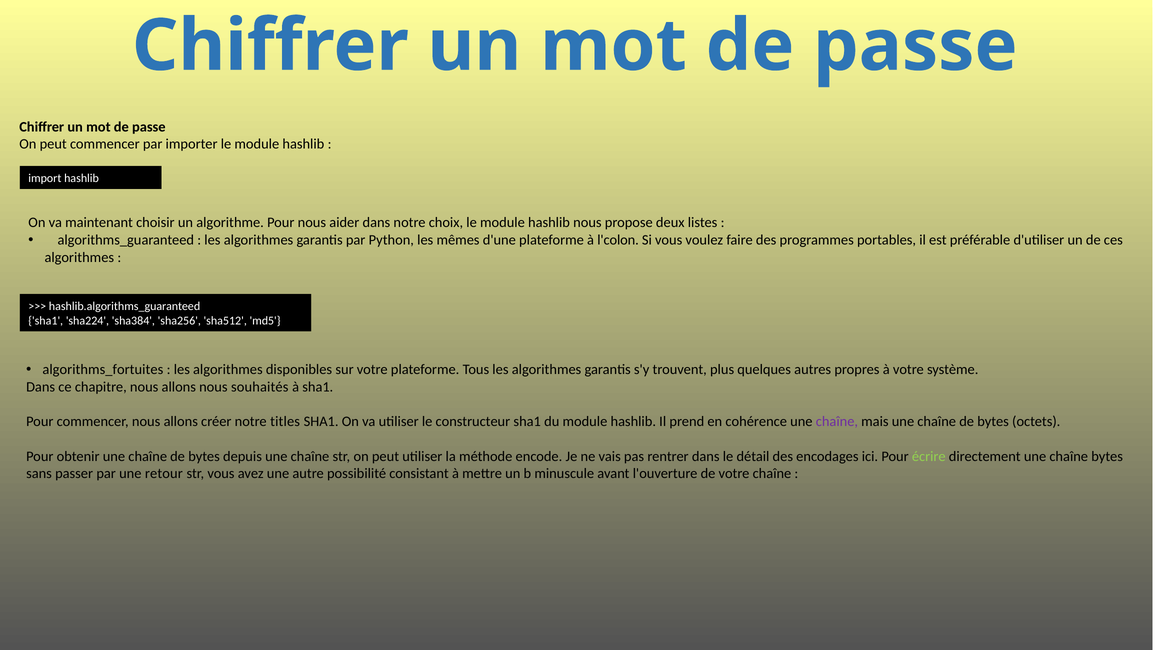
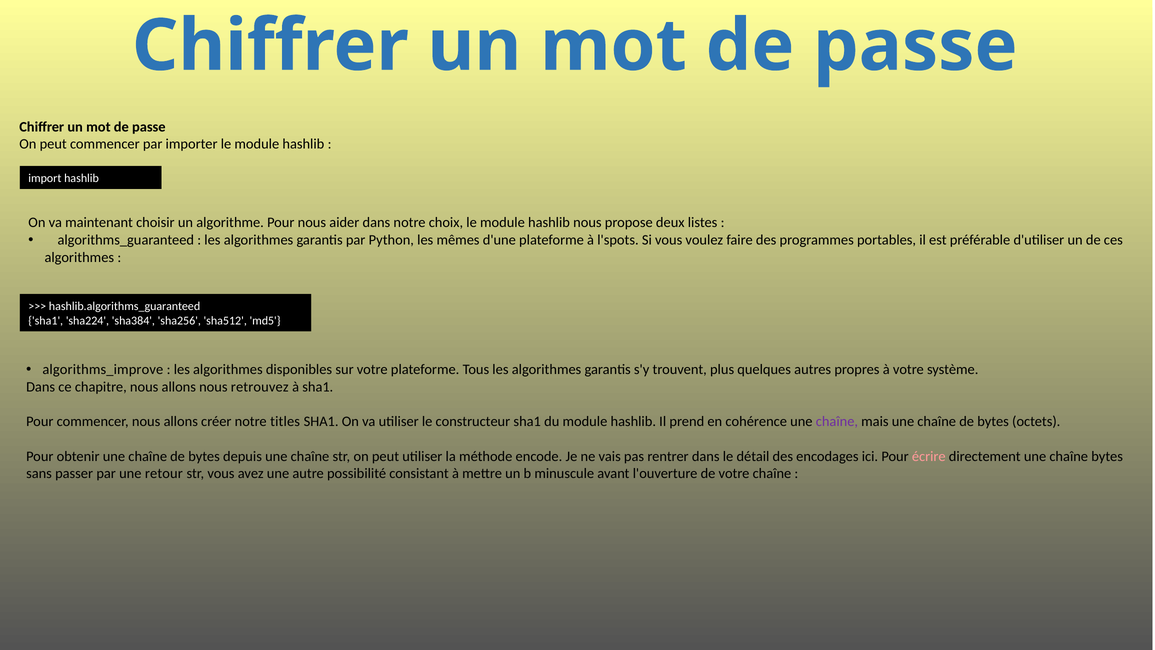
l'colon: l'colon -> l'spots (618, 240)
algorithms_fortuites: algorithms_fortuites -> algorithms_improve (103, 369)
souhaités: souhaités -> retrouvez (260, 387)
écrire colour: light green -> pink (929, 456)
